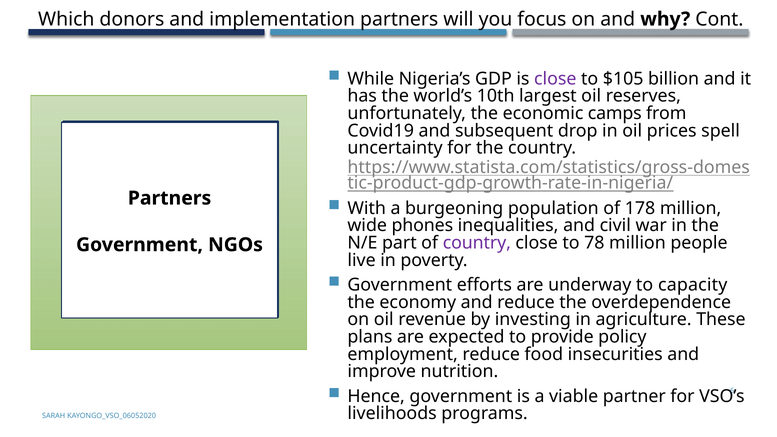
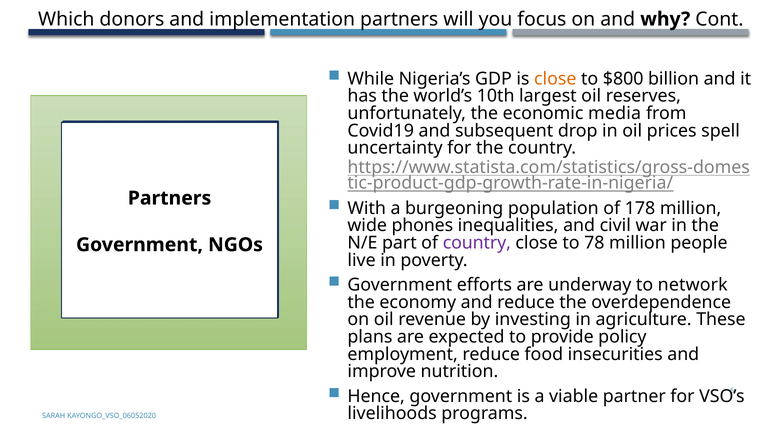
close colour: purple -> orange (555, 79)
$105: $105 -> $800 (623, 79)
camps: camps -> media (615, 113)
capacity: capacity -> network (693, 285)
